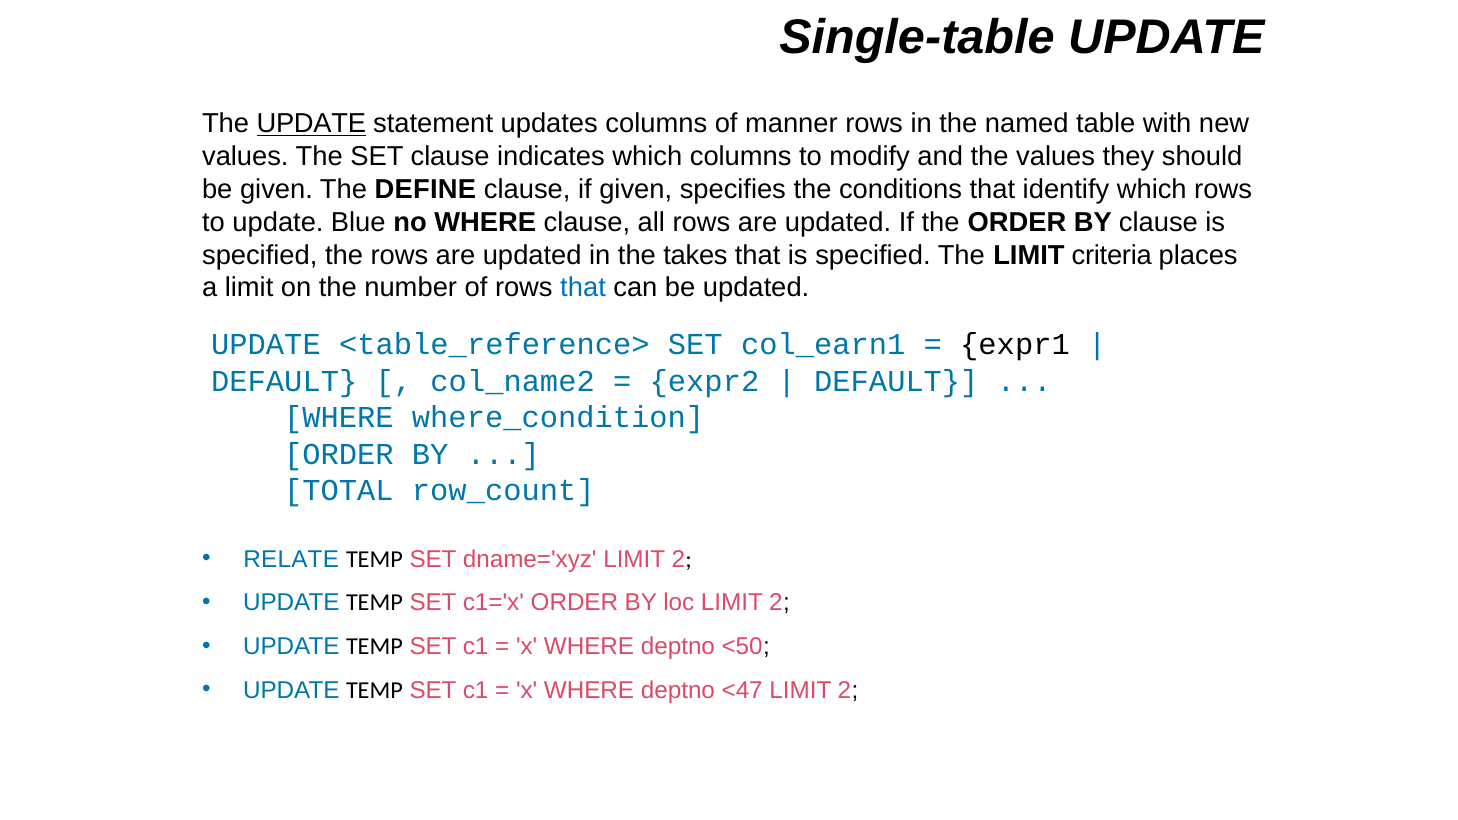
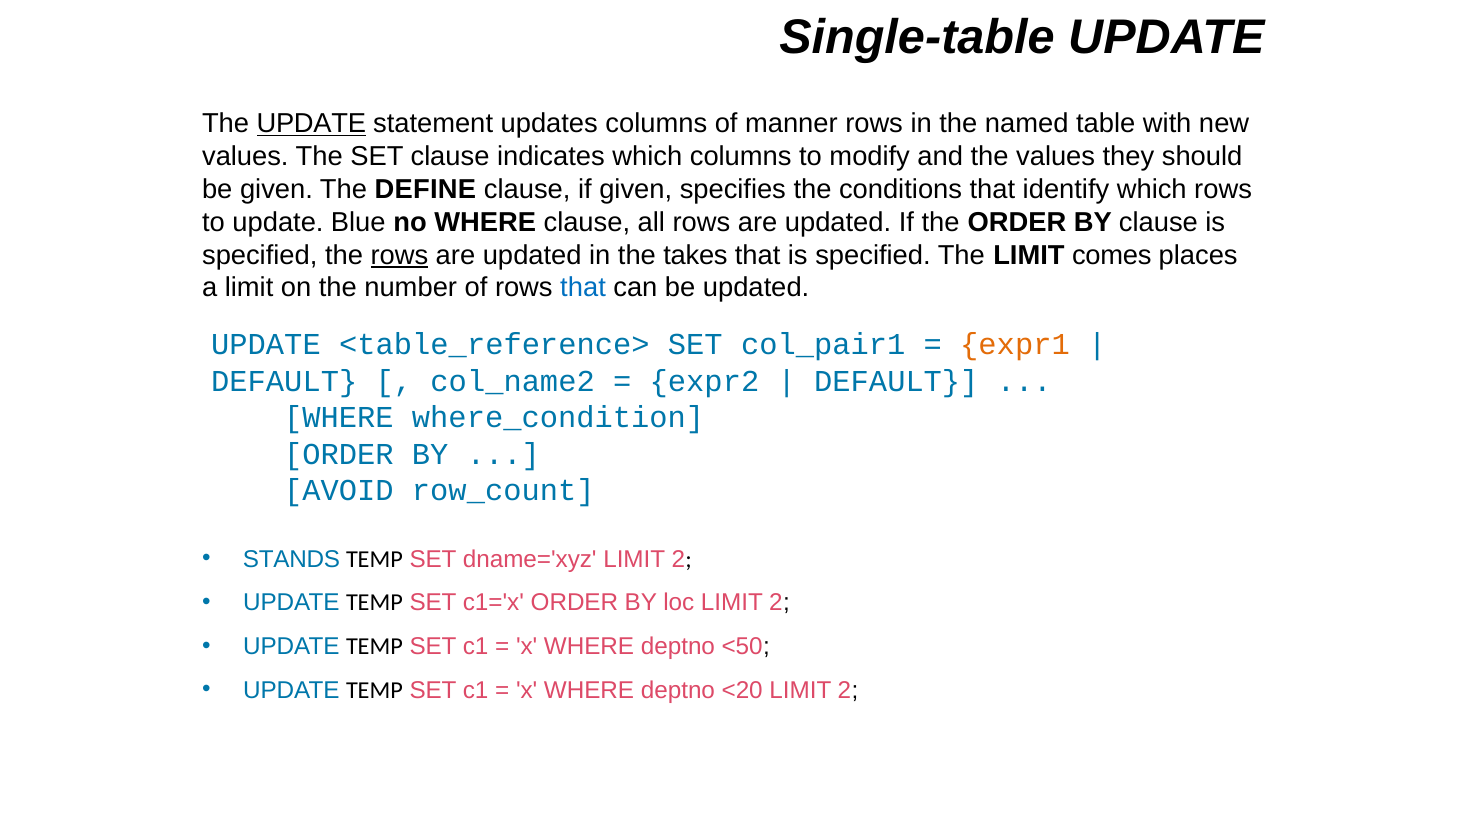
rows underline: none -> present (399, 255)
criteria: criteria -> comes (1112, 255)
col_earn1: col_earn1 -> col_pair1 (823, 345)
expr1 colour: black -> orange (1015, 345)
TOTAL: TOTAL -> AVOID (339, 491)
RELATE: RELATE -> STANDS (291, 559)
<47: <47 -> <20 (742, 690)
